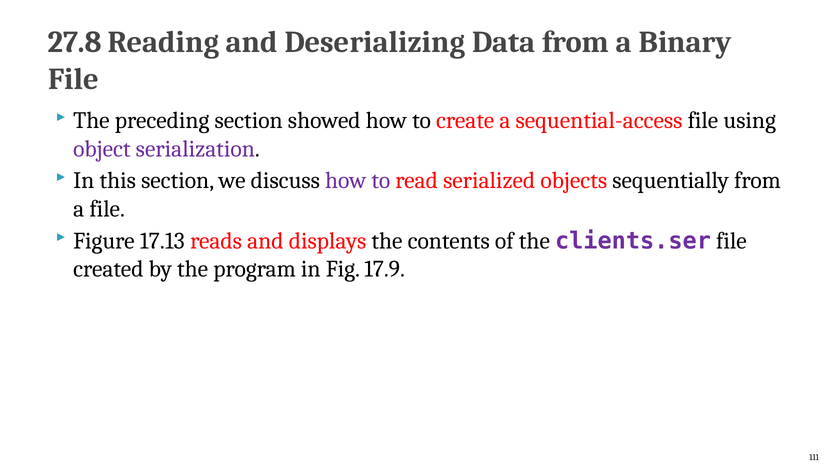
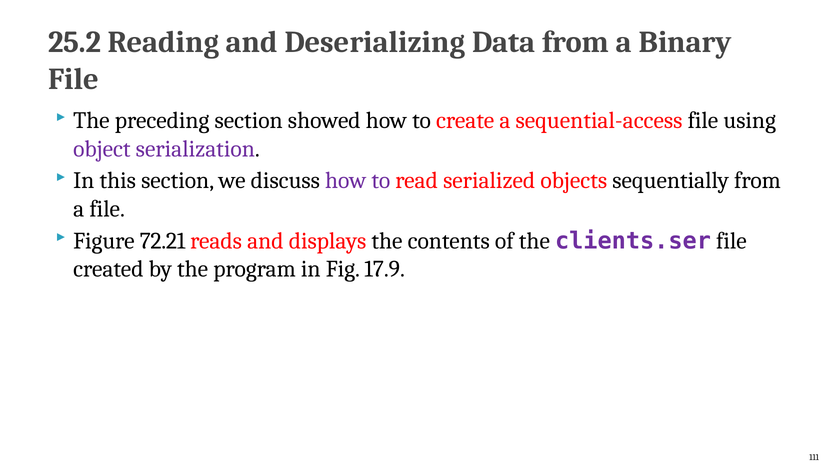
27.8: 27.8 -> 25.2 (75, 42)
17.13: 17.13 -> 72.21 (163, 241)
